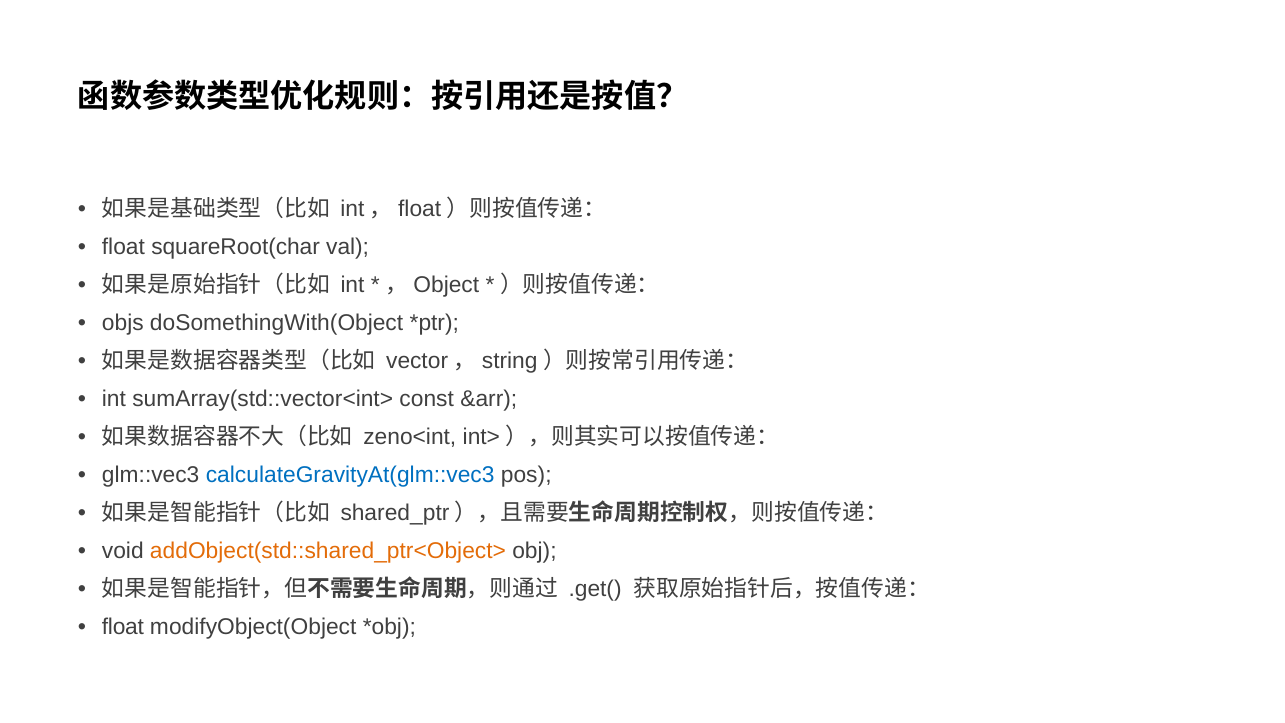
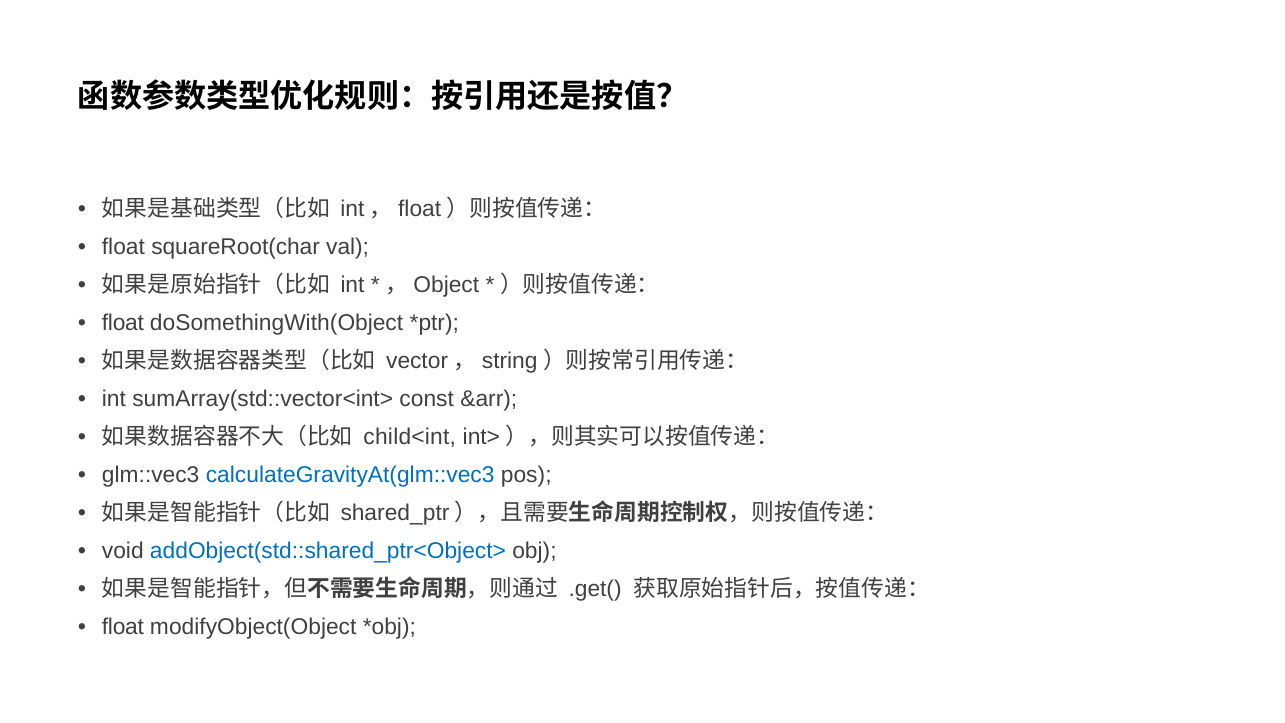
objs: objs -> float (123, 323)
zeno<int: zeno<int -> child<int (410, 437)
addObject(std::shared_ptr<Object> colour: orange -> blue (328, 551)
